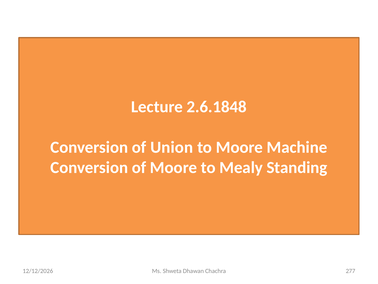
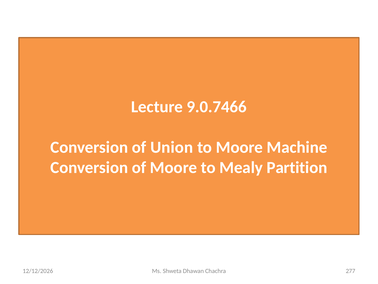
2.6.1848: 2.6.1848 -> 9.0.7466 (217, 107)
Standing: Standing -> Partition (297, 167)
